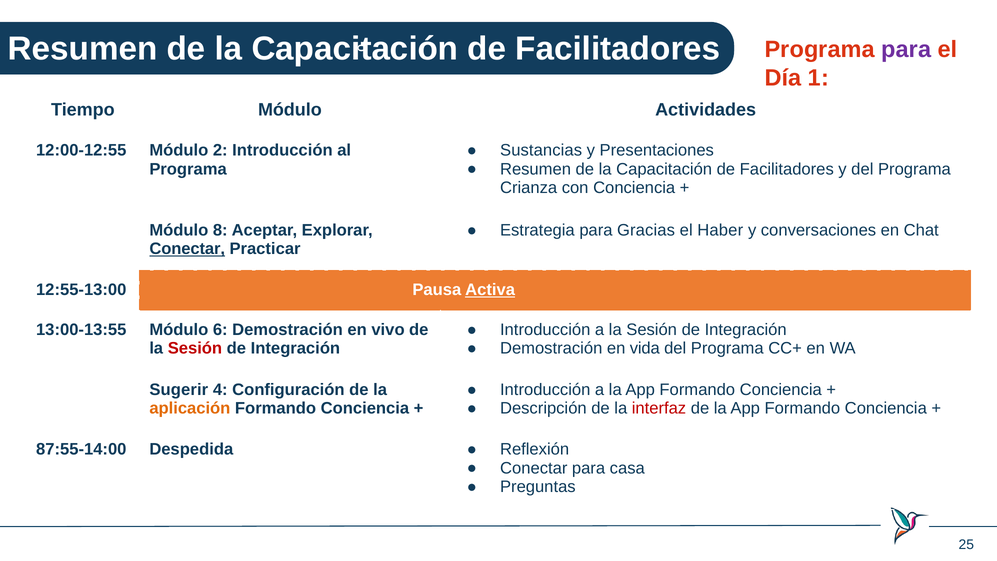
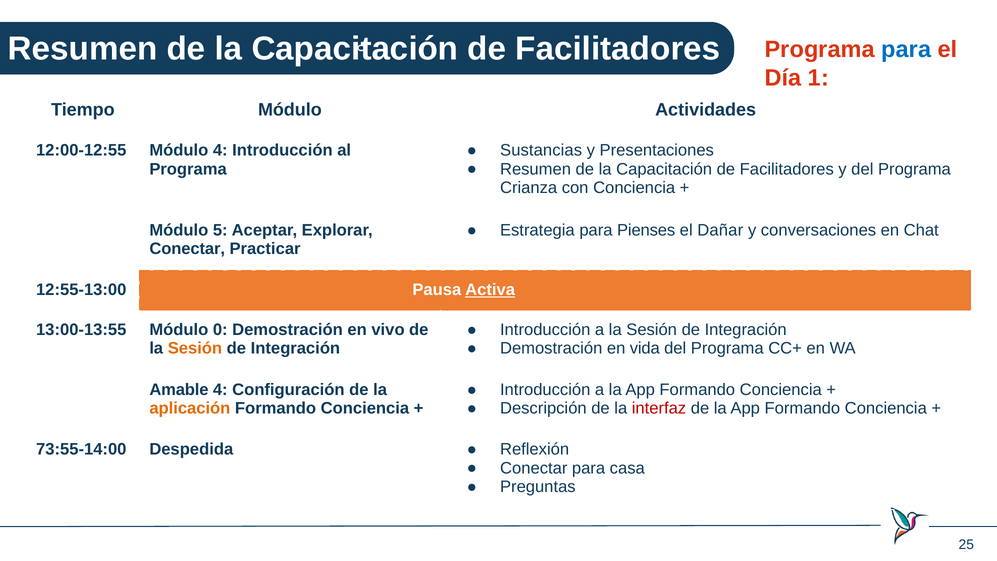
para colour: purple -> blue (906, 50)
Módulo 2: 2 -> 4 (220, 150)
Gracias: Gracias -> Pienses (646, 230)
Haber: Haber -> Dañar (720, 230)
8: 8 -> 5 (220, 230)
Conectar underline: present -> none (187, 249)
6: 6 -> 0 (220, 330)
Sesión colour: red -> orange (195, 348)
Sugerir: Sugerir -> Amable (179, 390)
87:55-14:00: 87:55-14:00 -> 73:55-14:00 (81, 449)
